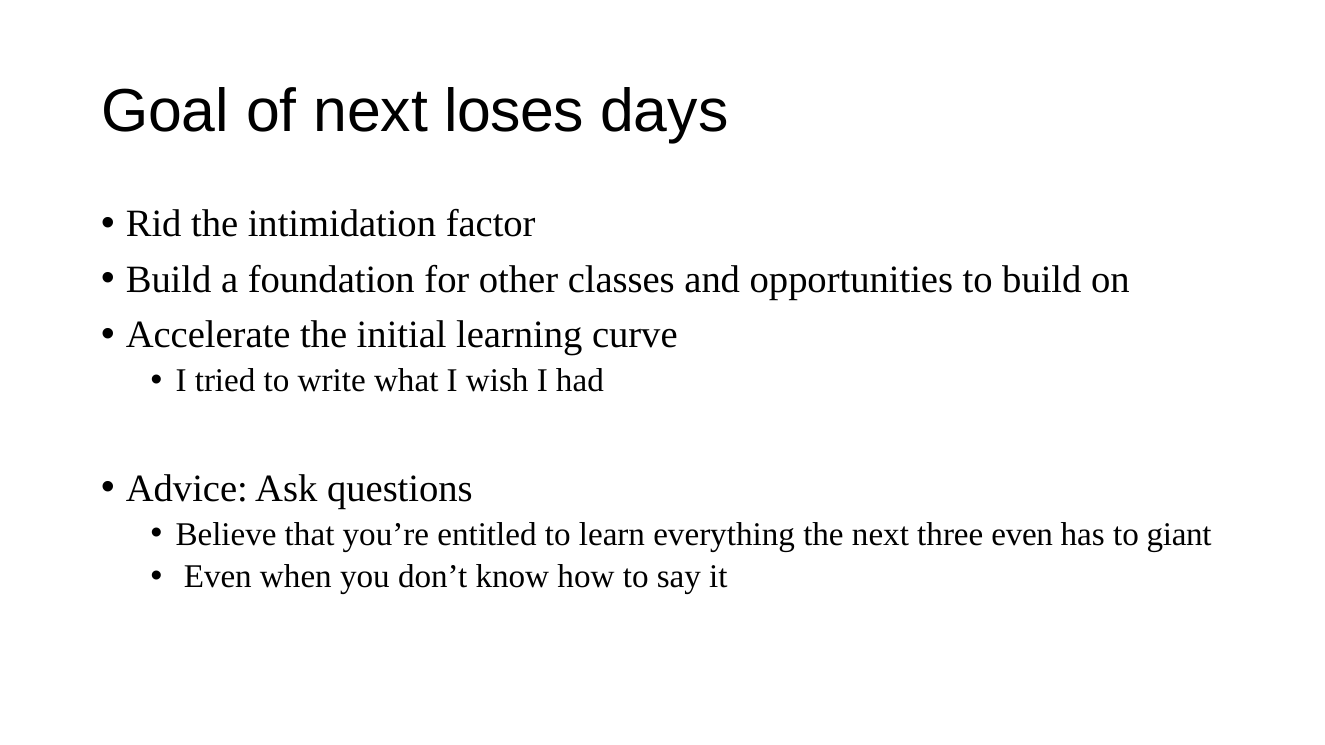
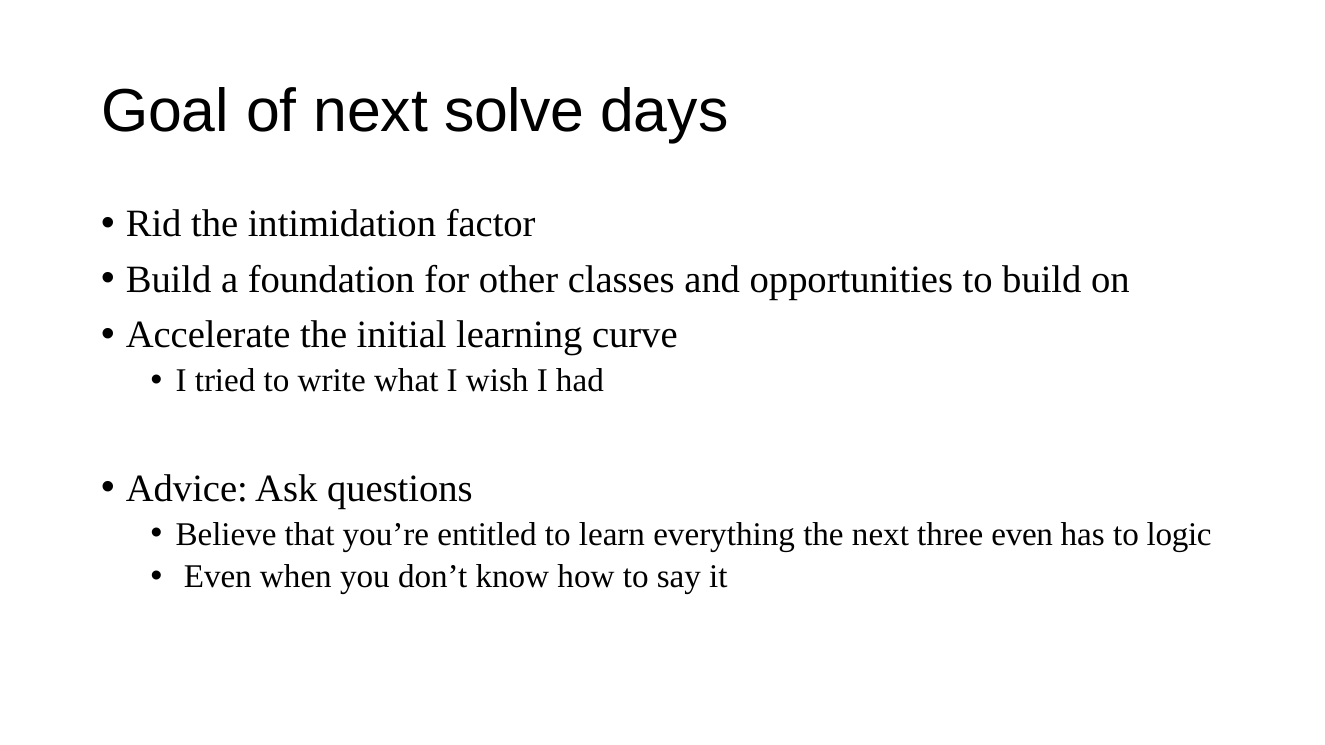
loses: loses -> solve (514, 111)
giant: giant -> logic (1179, 535)
